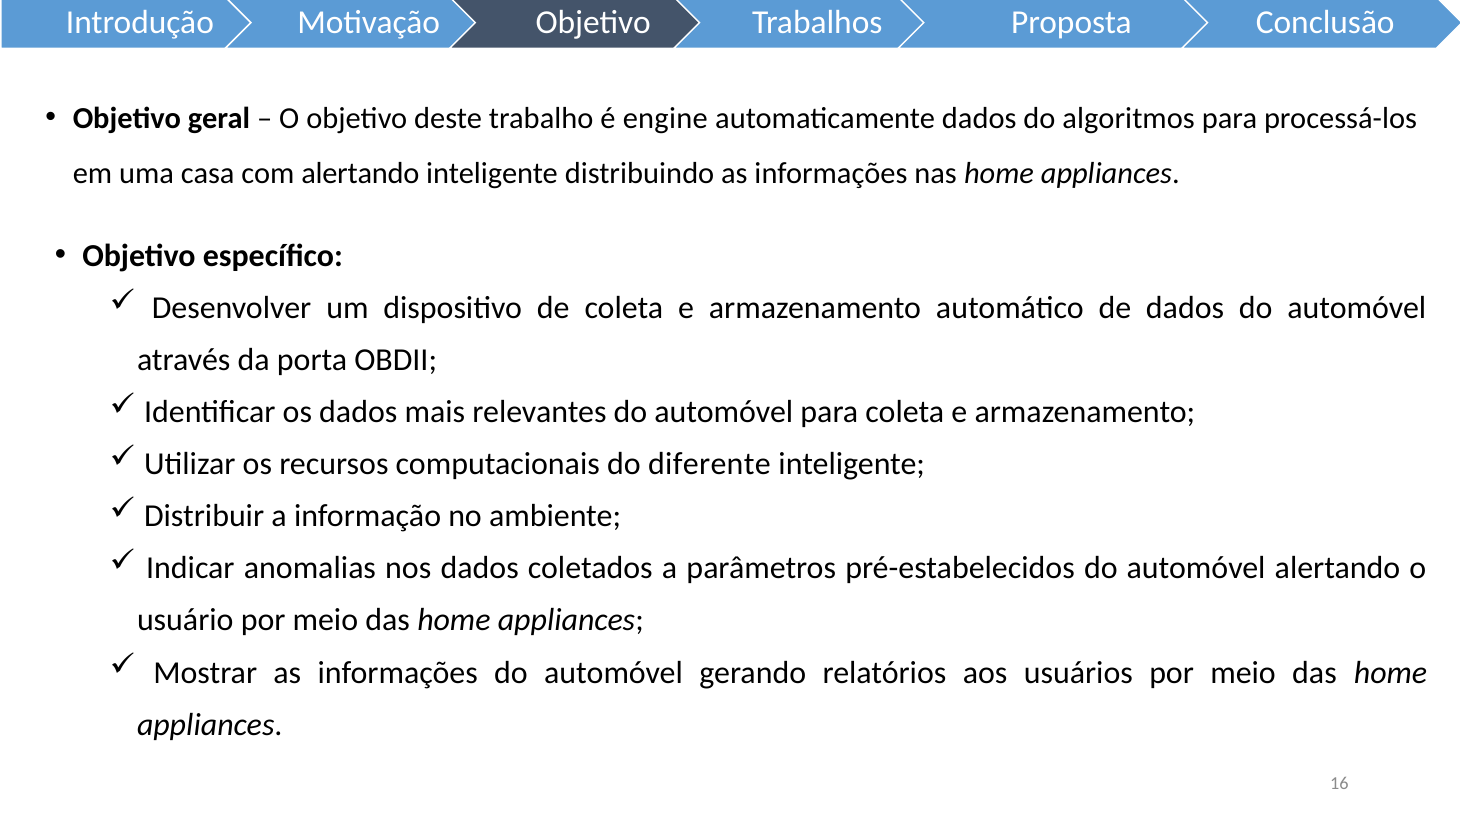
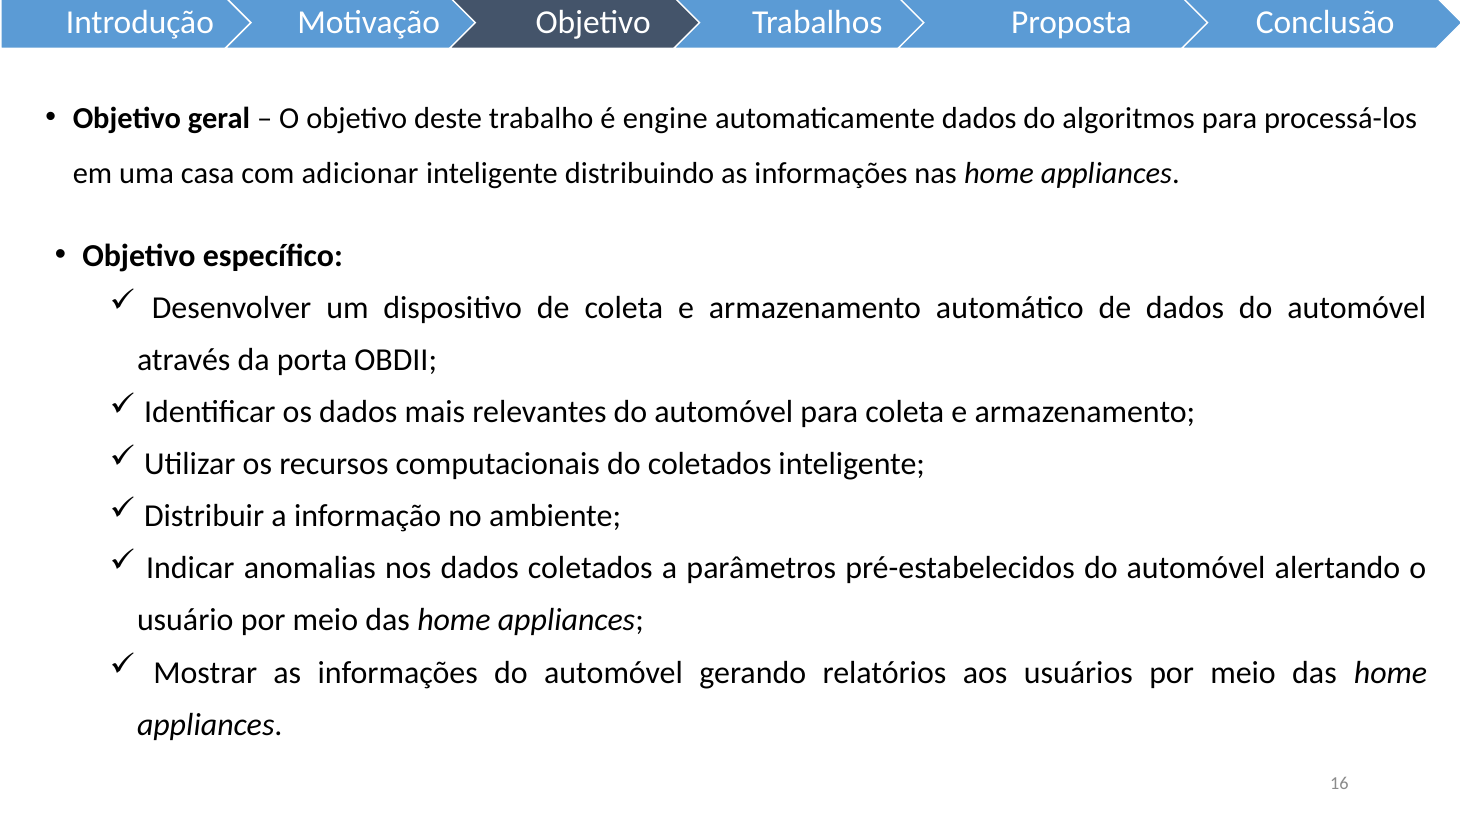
com alertando: alertando -> adicionar (360, 173)
do diferente: diferente -> coletados (710, 464)
